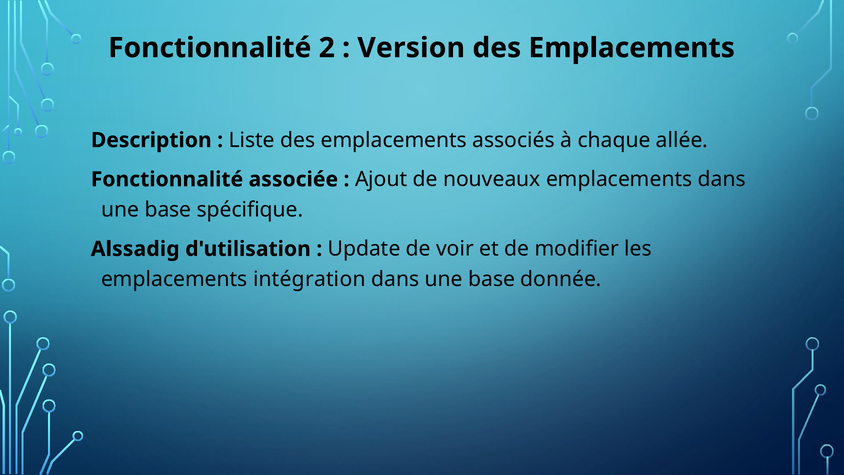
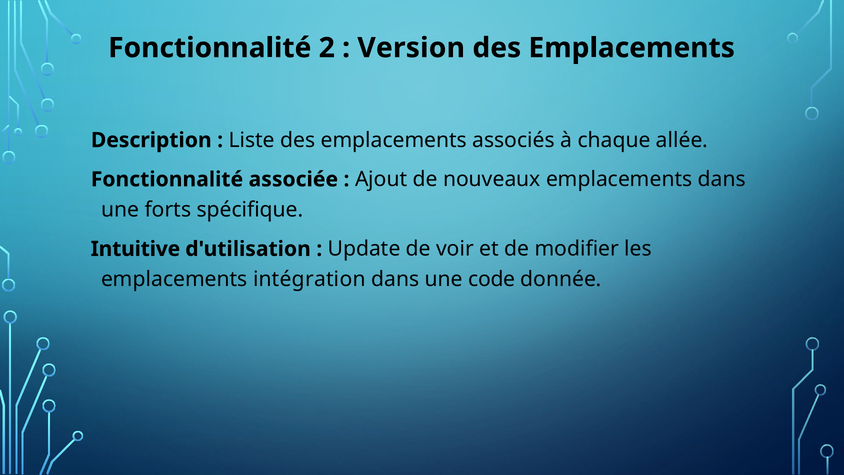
base: base -> forts (168, 210)
Alssadig: Alssadig -> Intuitive (135, 249)
base: base -> code (492, 279)
